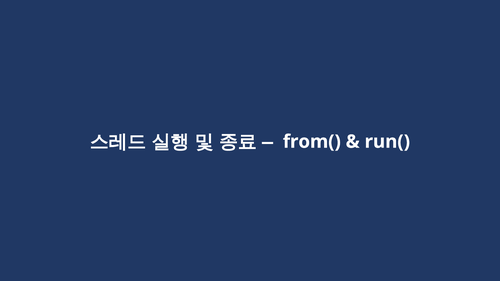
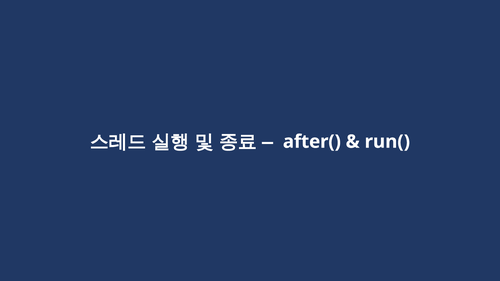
from(: from( -> after( (312, 142)
